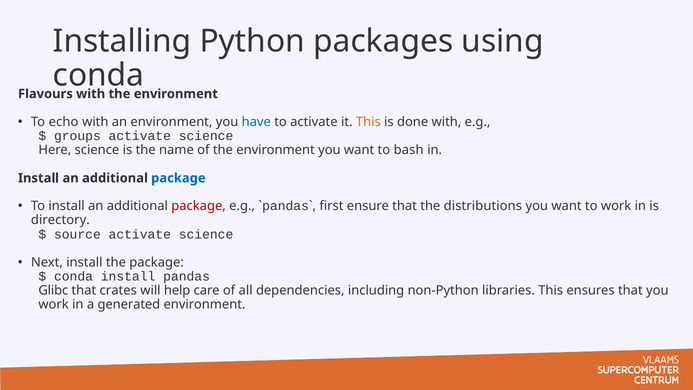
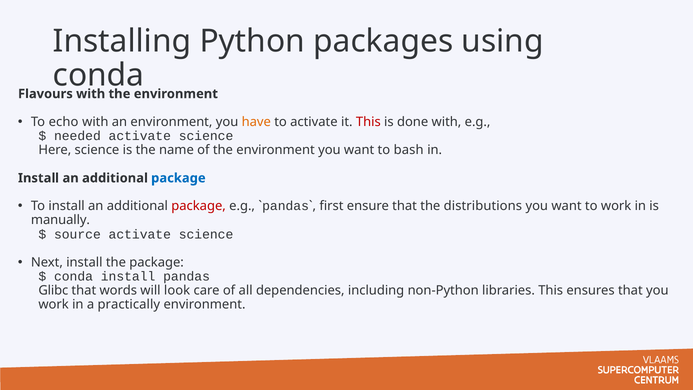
have colour: blue -> orange (256, 122)
This colour: orange -> red (368, 122)
groups: groups -> needed (77, 136)
directory: directory -> manually (60, 220)
crates: crates -> words (118, 290)
help: help -> look (177, 290)
generated: generated -> practically (129, 304)
